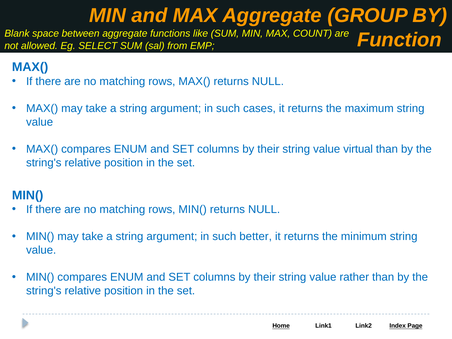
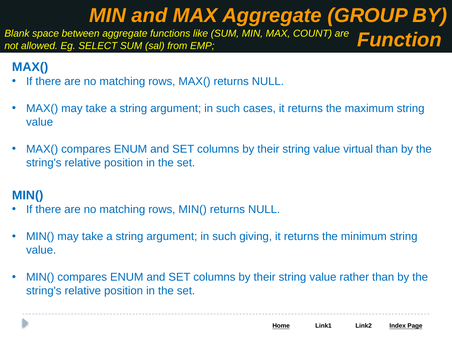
better: better -> giving (256, 237)
